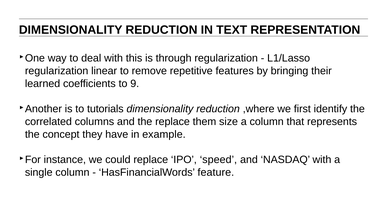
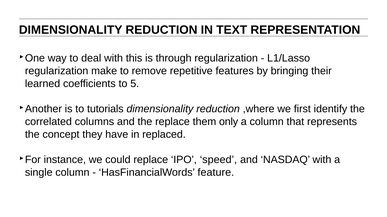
linear: linear -> make (104, 71)
9: 9 -> 5 (135, 84)
size: size -> only (229, 122)
example: example -> replaced (164, 135)
